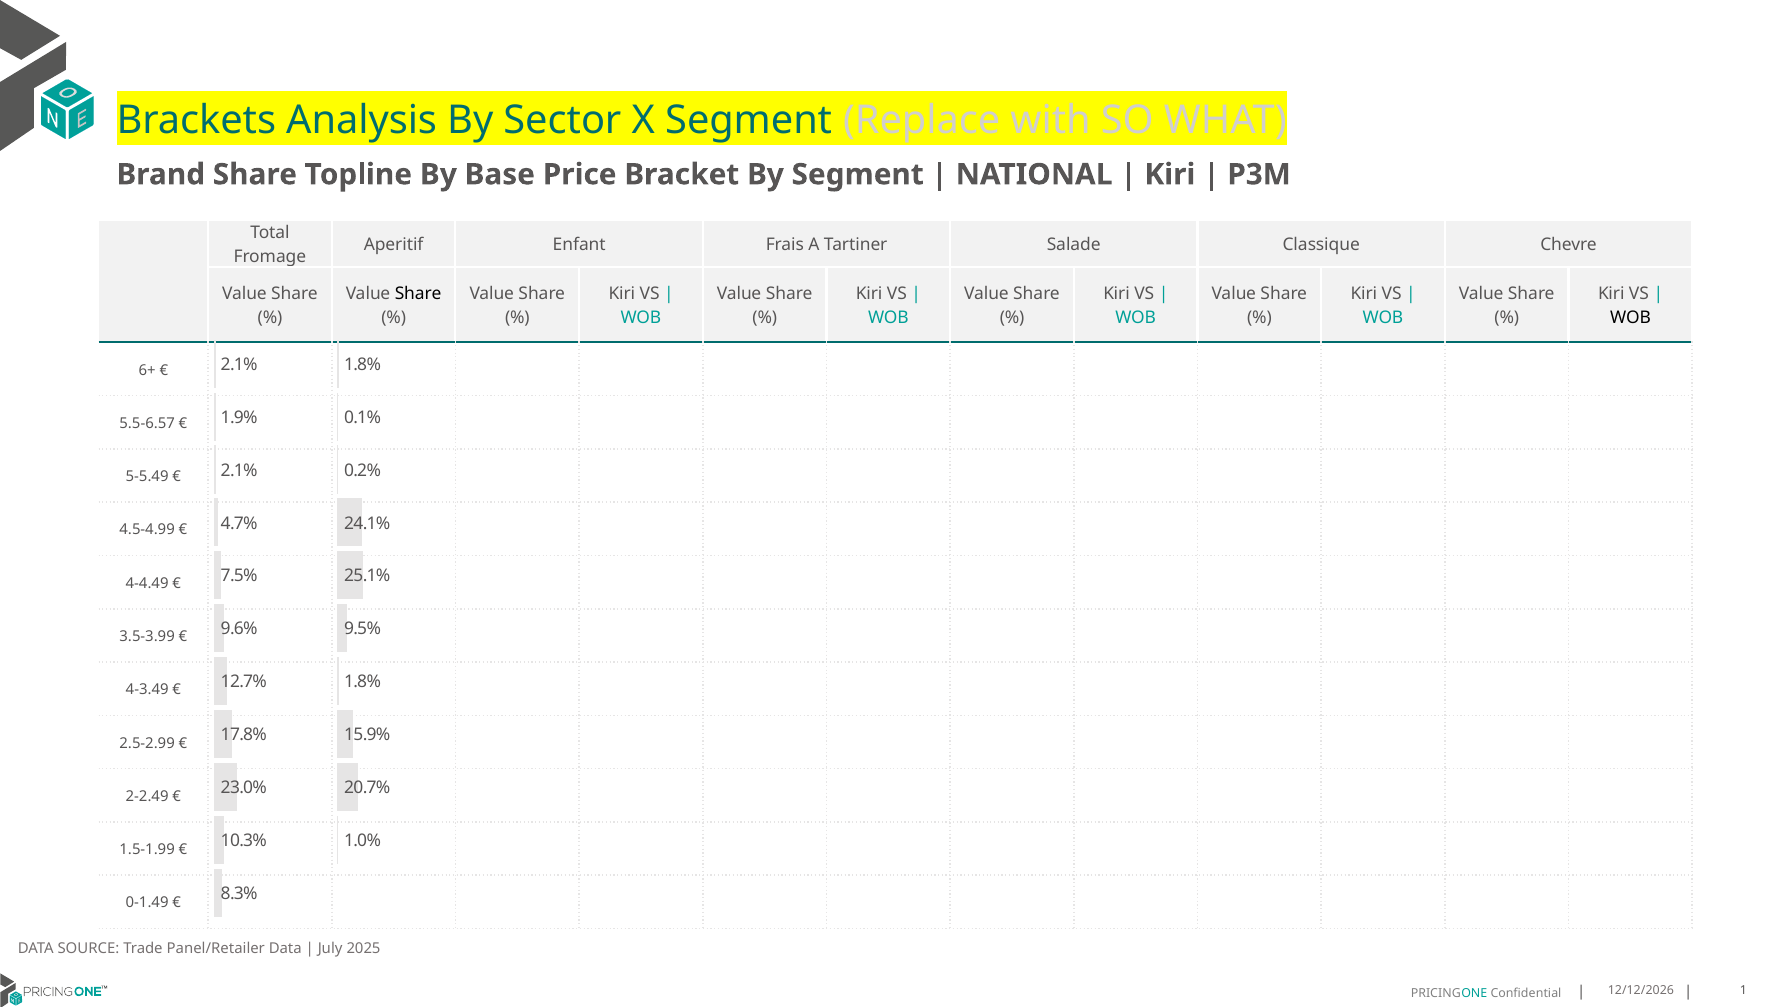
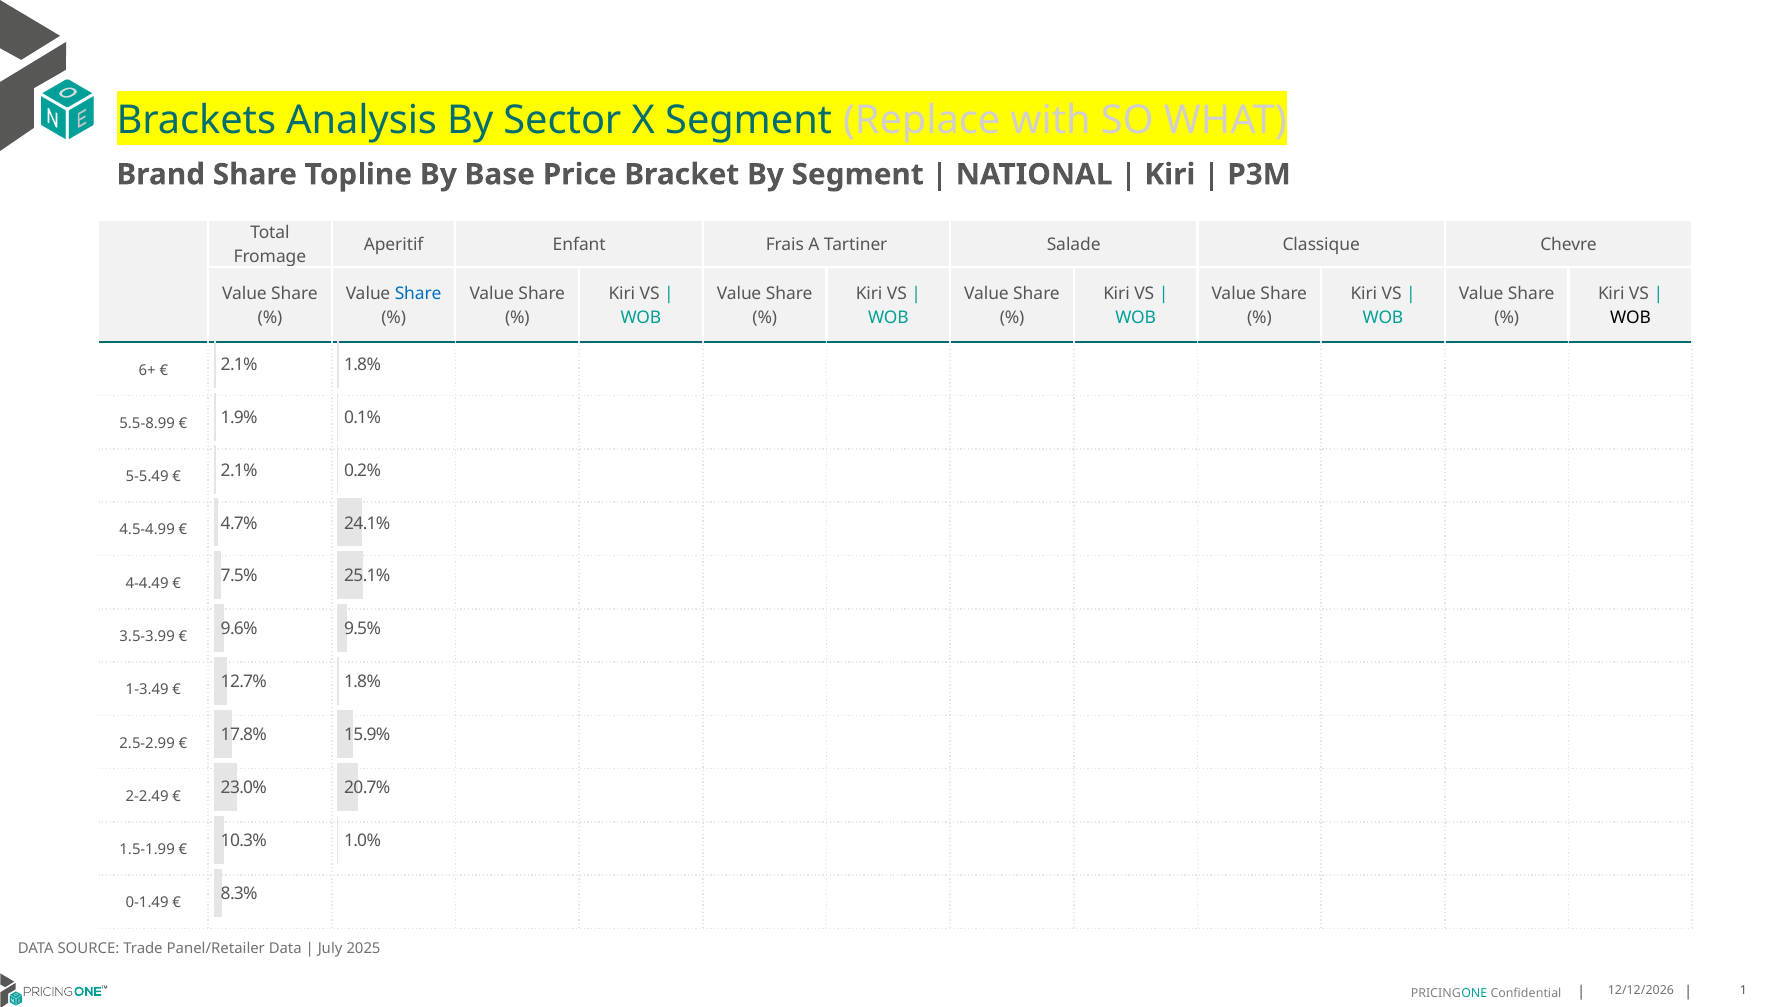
Share colour: black -> blue (418, 294)
5.5-6.57: 5.5-6.57 -> 5.5-8.99 (147, 424)
4-3.49: 4-3.49 -> 1-3.49 (147, 690)
